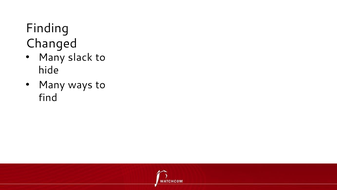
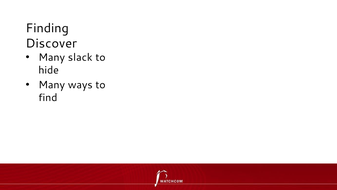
Changed: Changed -> Discover (51, 43)
